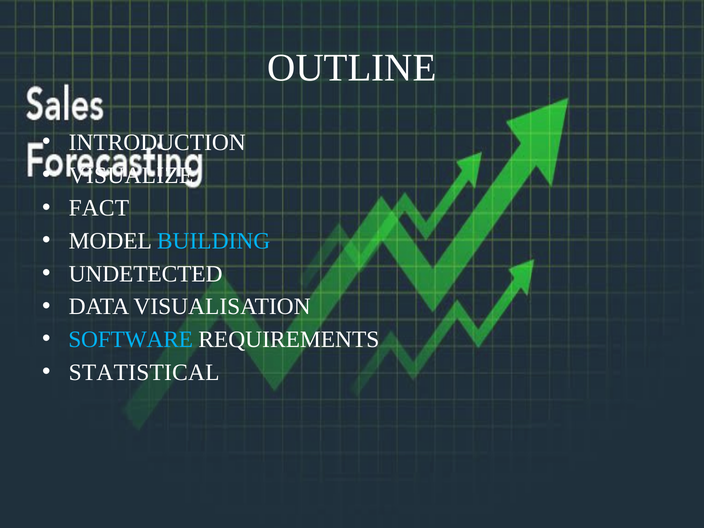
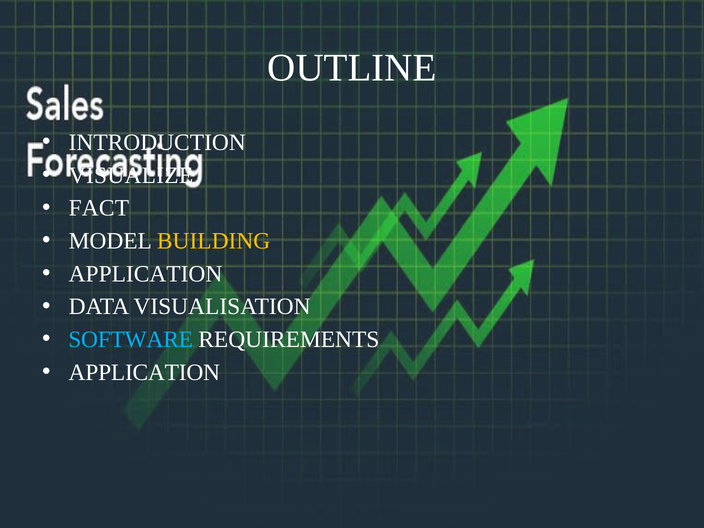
BUILDING colour: light blue -> yellow (214, 241)
UNDETECTED: UNDETECTED -> APPLICATION (145, 274)
STATISTICAL: STATISTICAL -> APPLICATION (144, 372)
